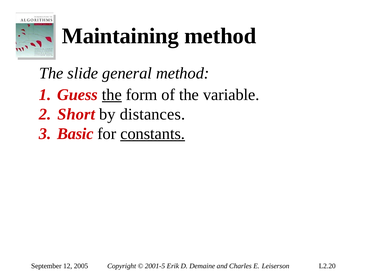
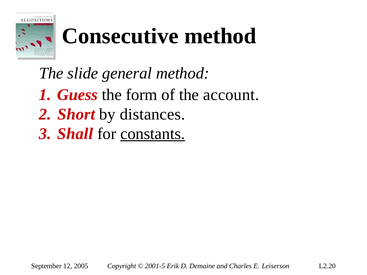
Maintaining: Maintaining -> Consecutive (120, 36)
the underline: present -> none (112, 95)
variable: variable -> account (231, 95)
Basic: Basic -> Shall (75, 134)
